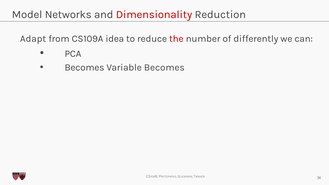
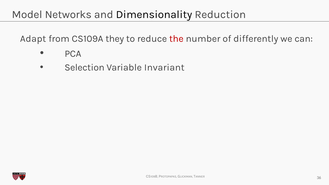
Dimensionality colour: red -> black (154, 14)
idea: idea -> they (115, 39)
Becomes: Becomes -> Selection (85, 67)
Variable Becomes: Becomes -> Invariant (164, 67)
